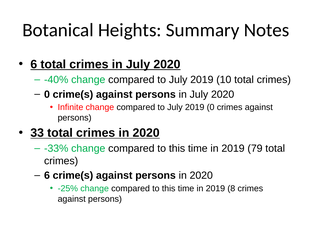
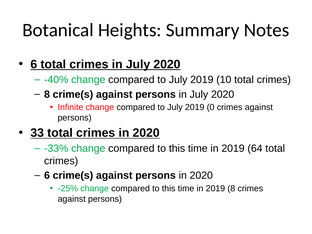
0: 0 -> 8 (47, 94)
79: 79 -> 64 (255, 148)
